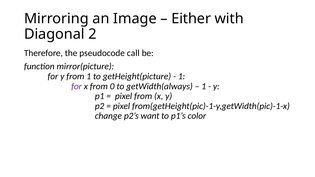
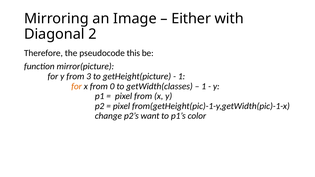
call: call -> this (133, 53)
from 1: 1 -> 3 (89, 76)
for colour: purple -> orange (77, 86)
getWidth(always: getWidth(always -> getWidth(classes (160, 86)
